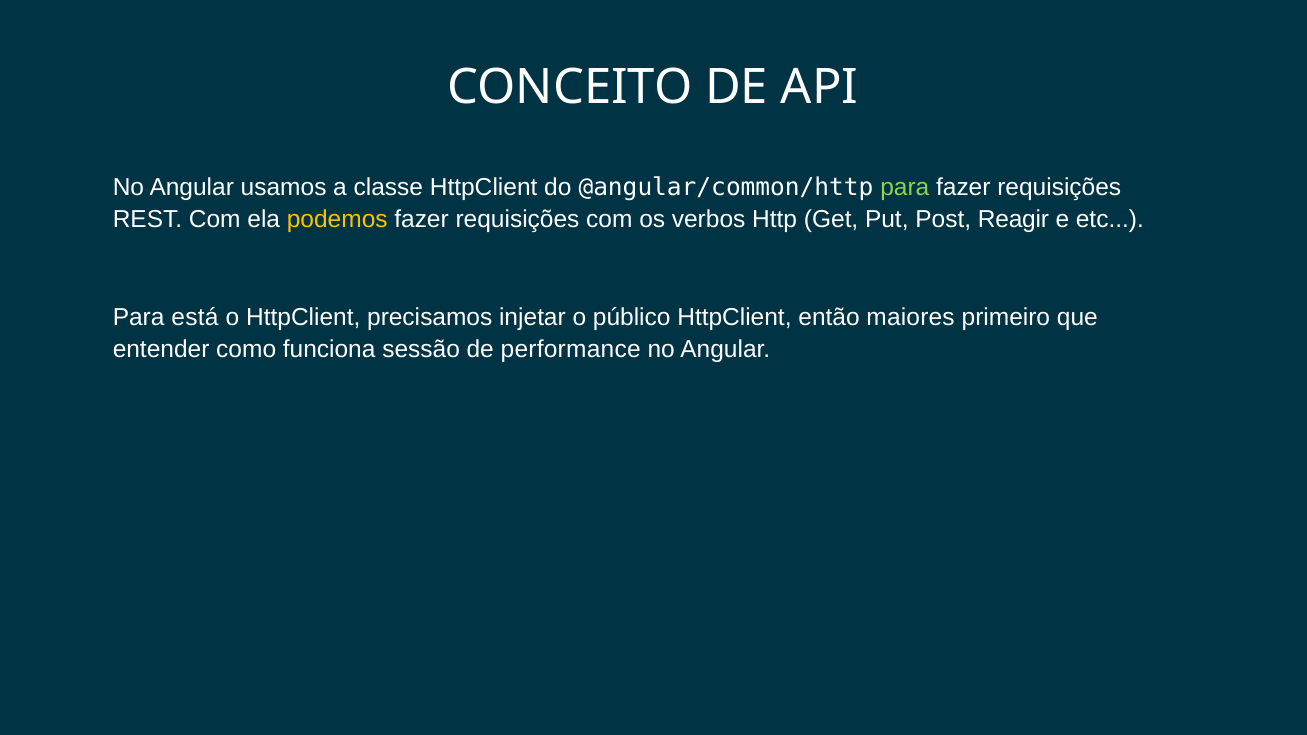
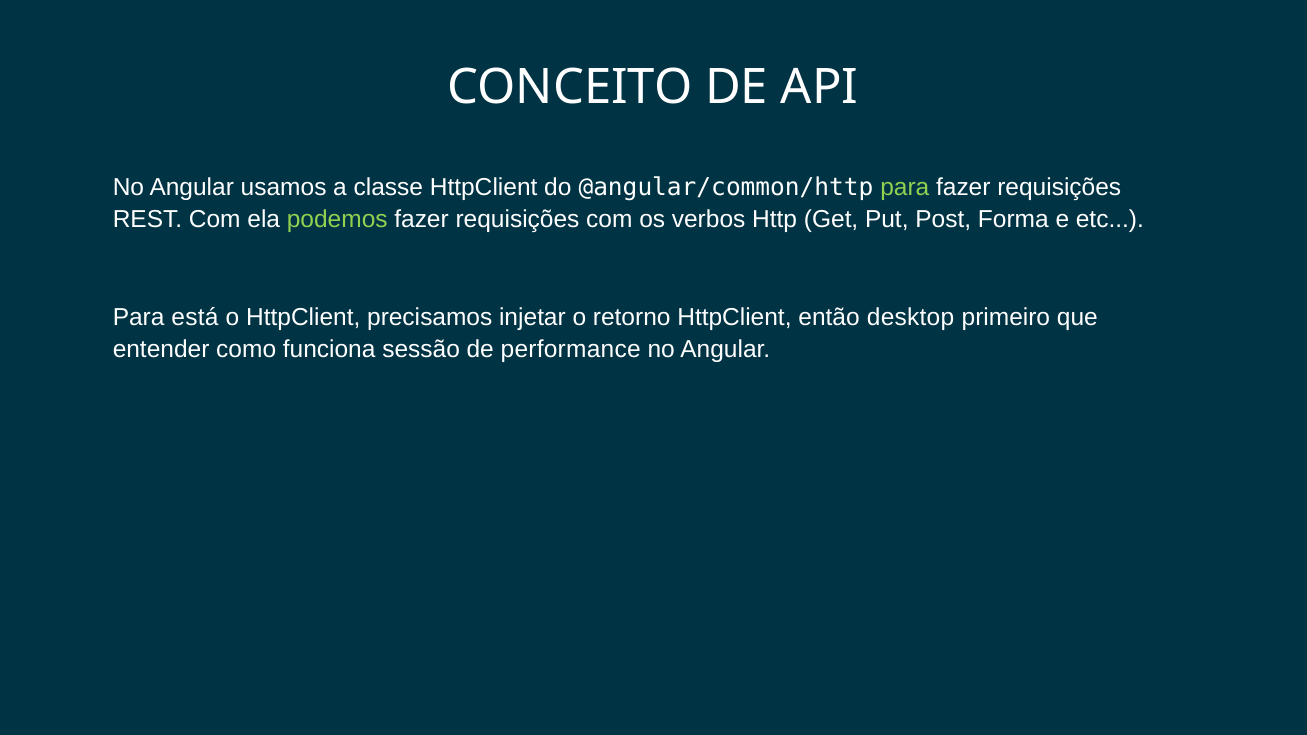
podemos colour: yellow -> light green (337, 220)
Reagir: Reagir -> Forma (1013, 220)
público: público -> retorno (632, 317)
maiores: maiores -> desktop (911, 317)
